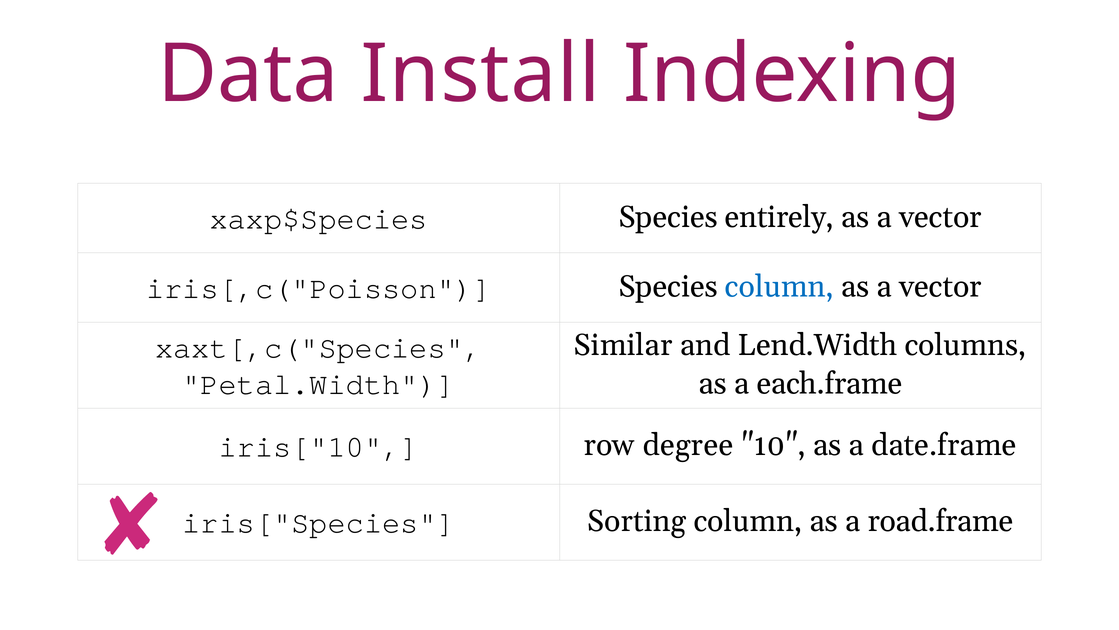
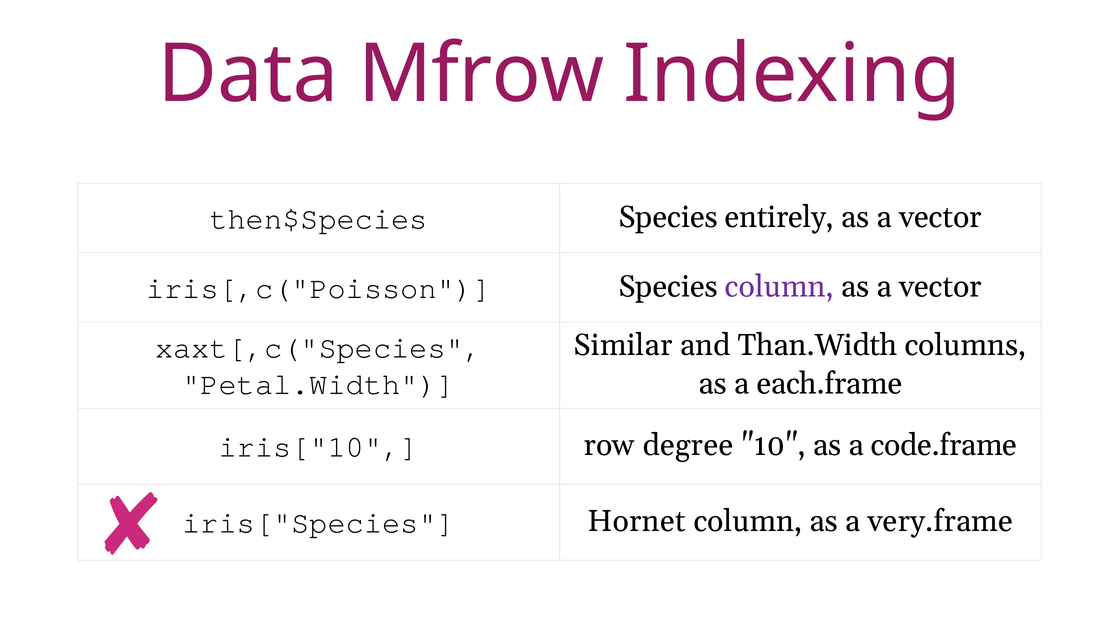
Install: Install -> Mfrow (481, 74)
xaxp$Species: xaxp$Species -> then$Species (319, 219)
column colour: blue -> purple (779, 286)
Lend.Width: Lend.Width -> Than.Width (818, 345)
date.frame: date.frame -> code.frame (944, 445)
Sorting: Sorting -> Hornet (637, 521)
road.frame: road.frame -> very.frame (940, 521)
